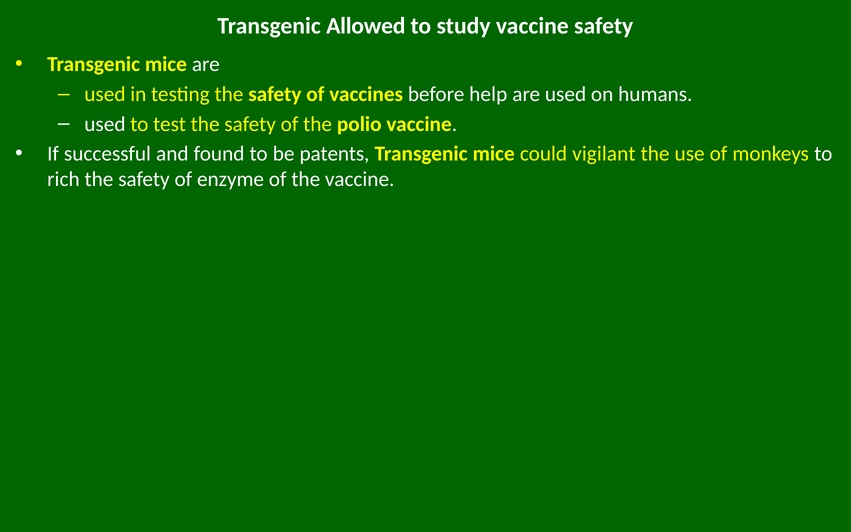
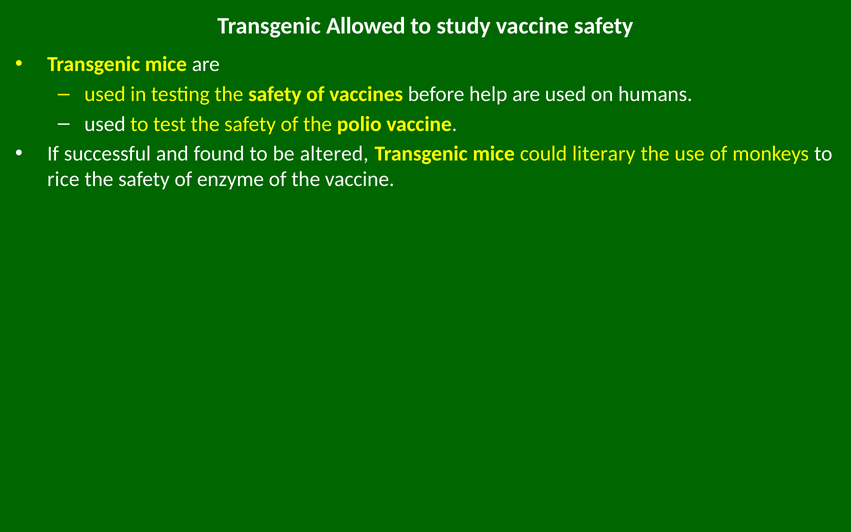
patents: patents -> altered (334, 154)
vigilant: vigilant -> literary (604, 154)
rich: rich -> rice (63, 179)
